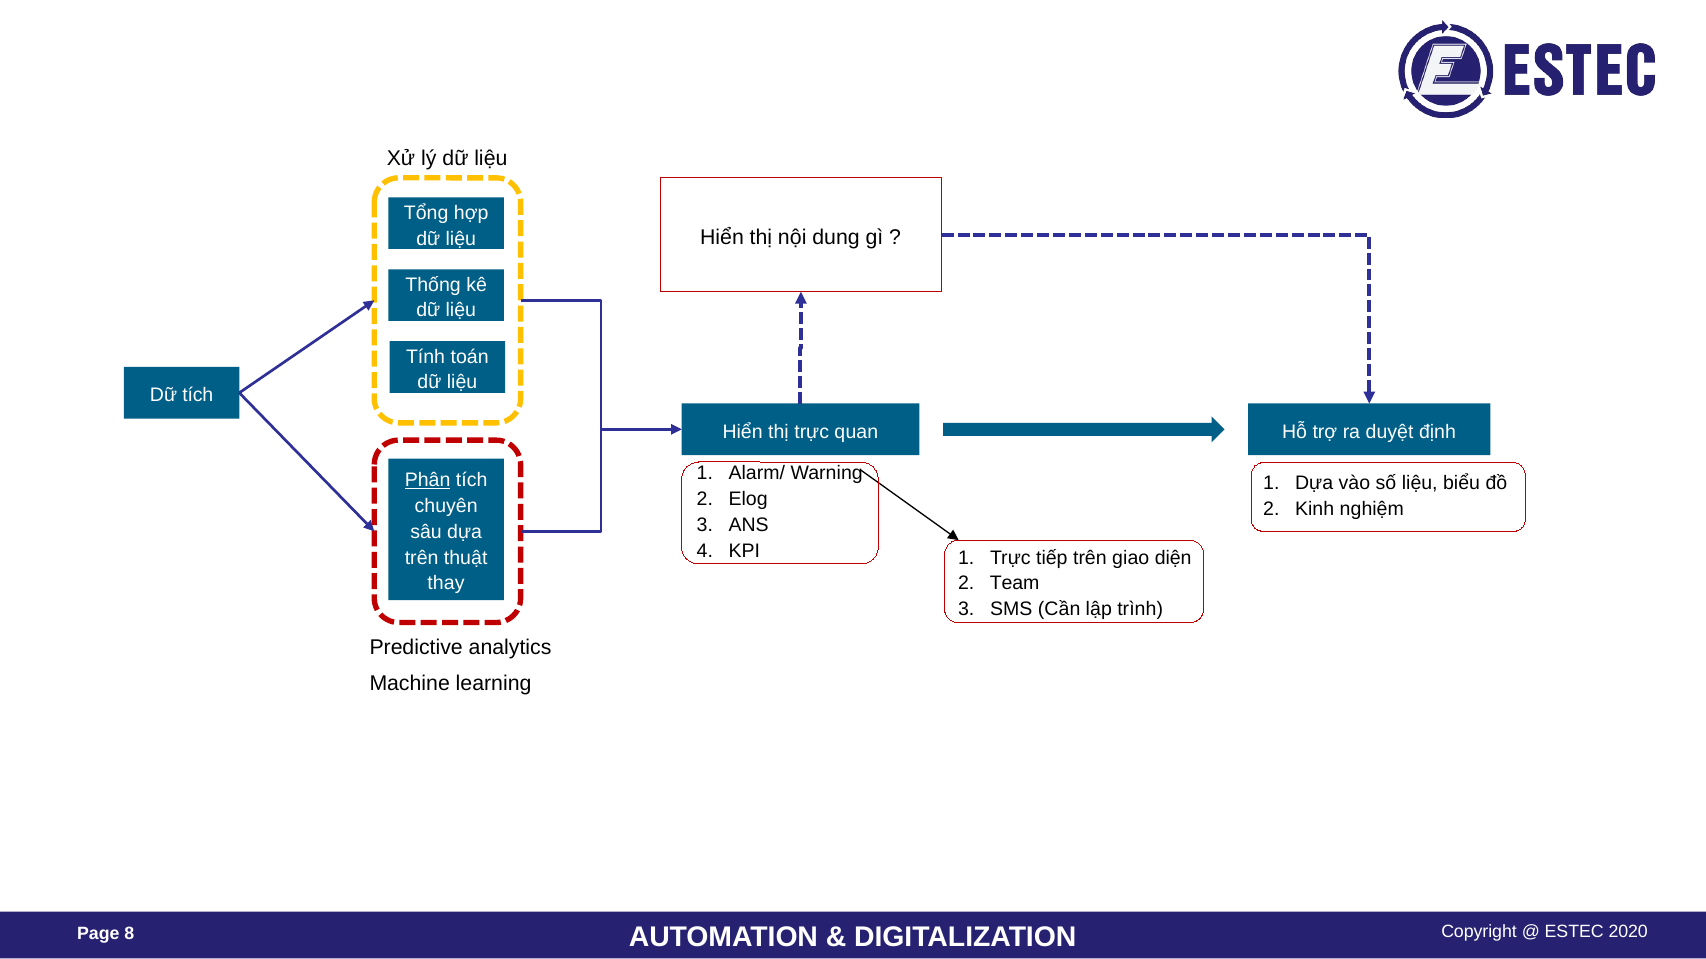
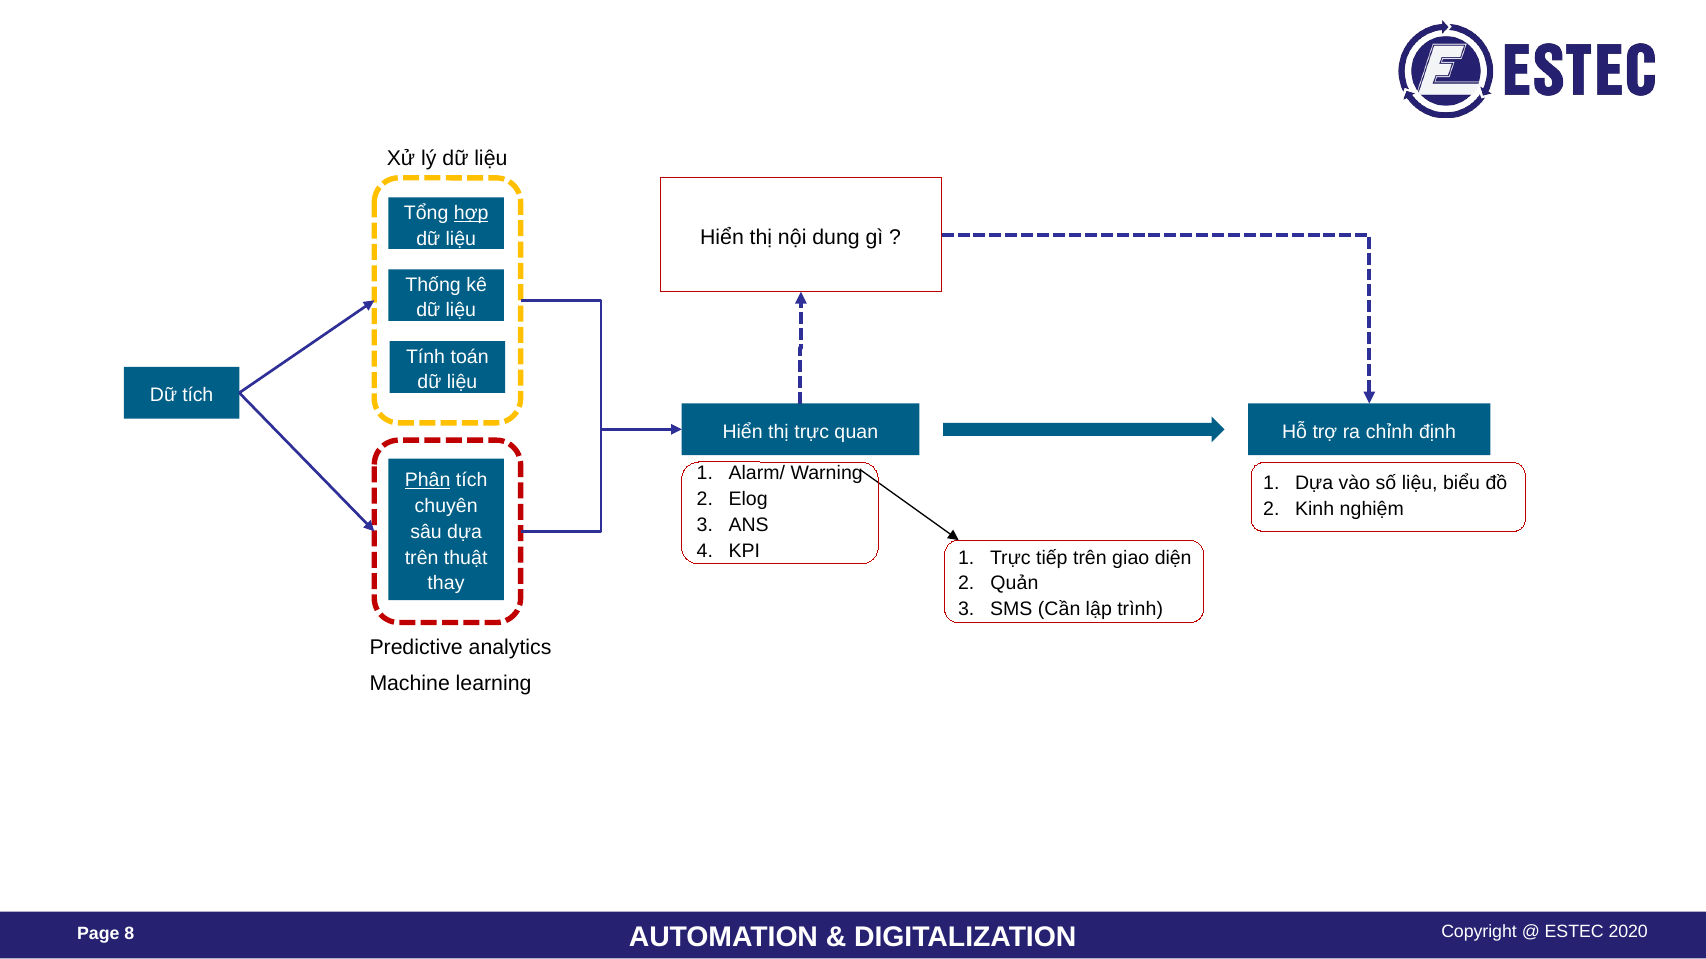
hợp underline: none -> present (471, 213)
duyệt: duyệt -> chỉnh (1390, 432)
Team: Team -> Quản (1014, 584)
